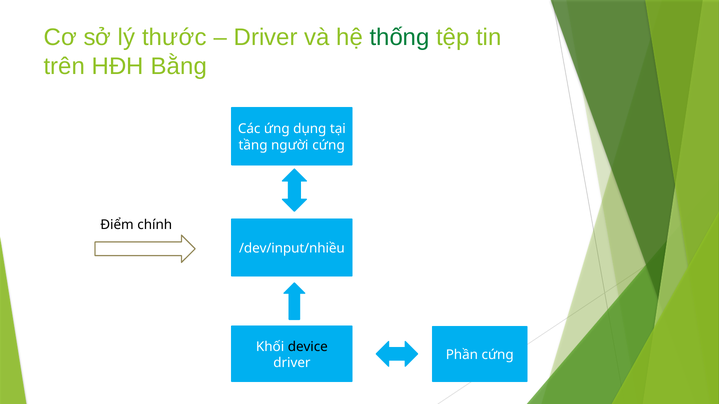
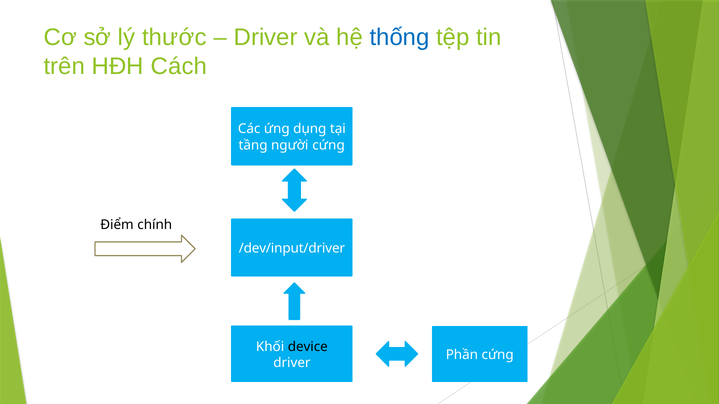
thống colour: green -> blue (400, 38)
Bằng: Bằng -> Cách (179, 66)
/dev/input/nhiều: /dev/input/nhiều -> /dev/input/driver (292, 249)
